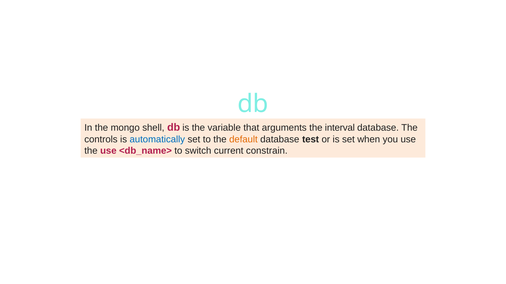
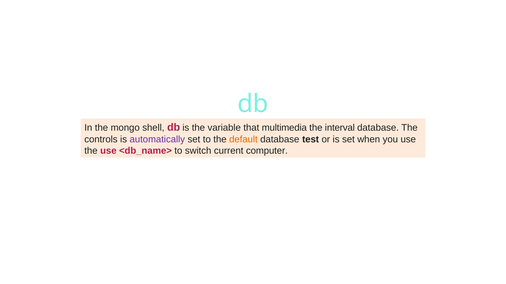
arguments: arguments -> multimedia (284, 128)
automatically colour: blue -> purple (157, 140)
constrain: constrain -> computer (267, 151)
